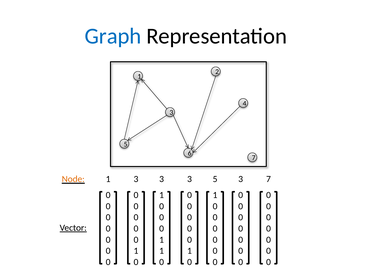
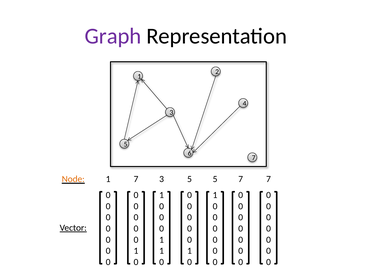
Graph colour: blue -> purple (113, 36)
1 3: 3 -> 7 (136, 179)
3: 3 -> 5 (189, 179)
5 3: 3 -> 7 (241, 179)
